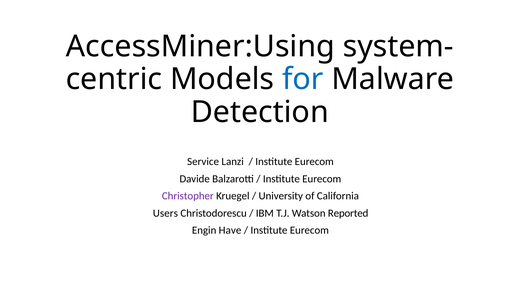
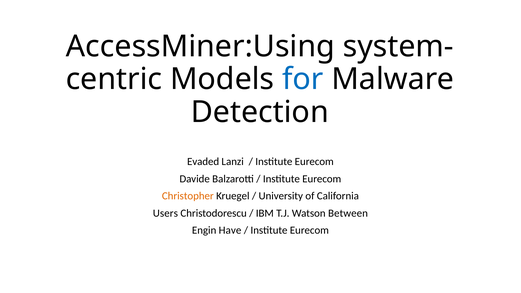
Service: Service -> Evaded (203, 162)
Christopher colour: purple -> orange (188, 196)
Reported: Reported -> Between (348, 213)
